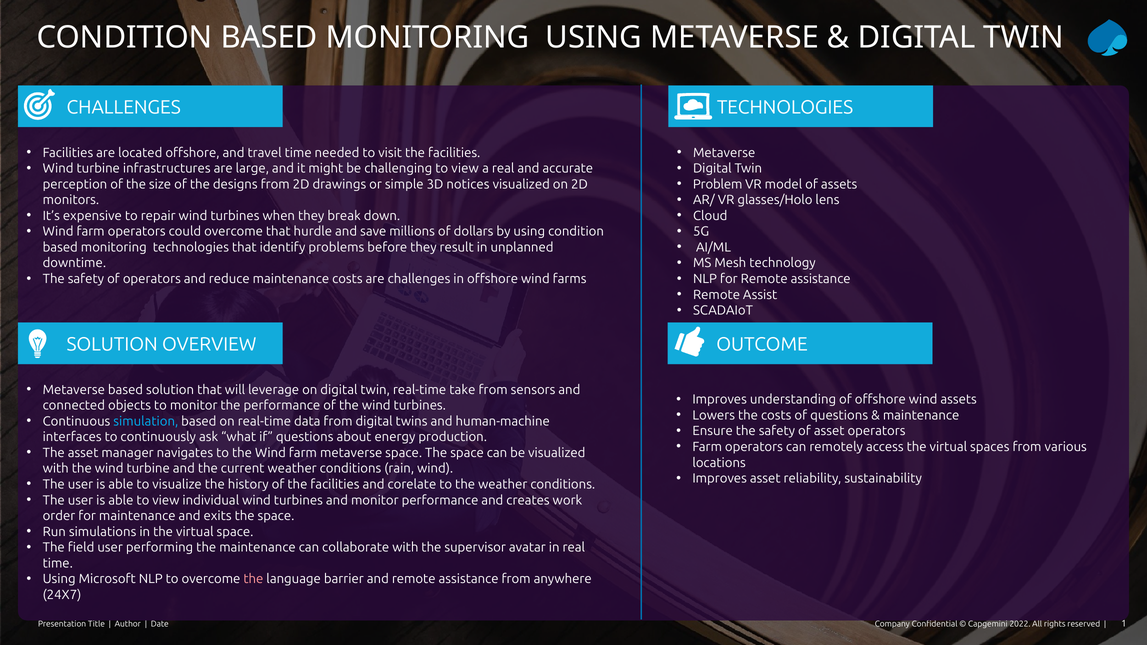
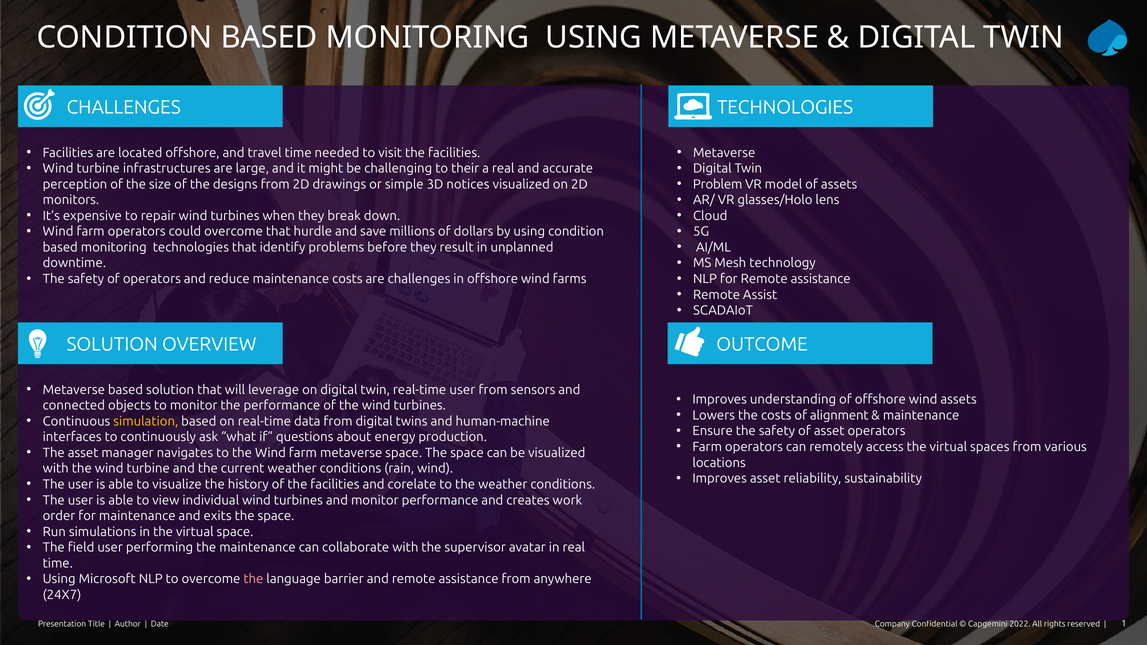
challenging to view: view -> their (465, 169)
real-time take: take -> user (462, 390)
of questions: questions -> alignment (839, 415)
simulation colour: light blue -> yellow (146, 421)
